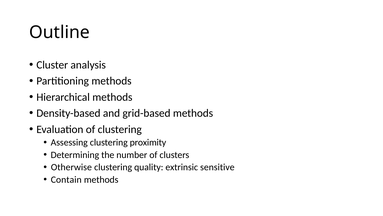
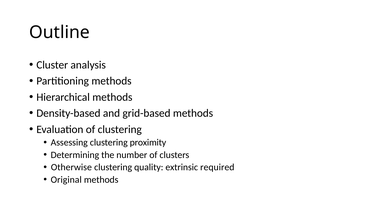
sensitive: sensitive -> required (217, 167)
Contain: Contain -> Original (66, 179)
